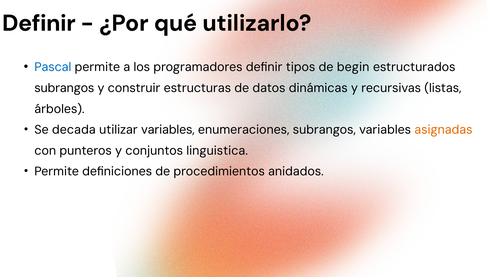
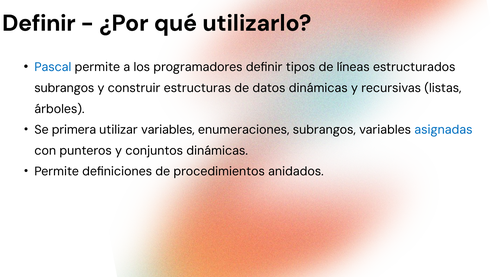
begin: begin -> líneas (353, 67)
decada: decada -> primera (74, 130)
asignadas colour: orange -> blue (443, 130)
conjuntos linguistica: linguistica -> dinámicas (217, 150)
